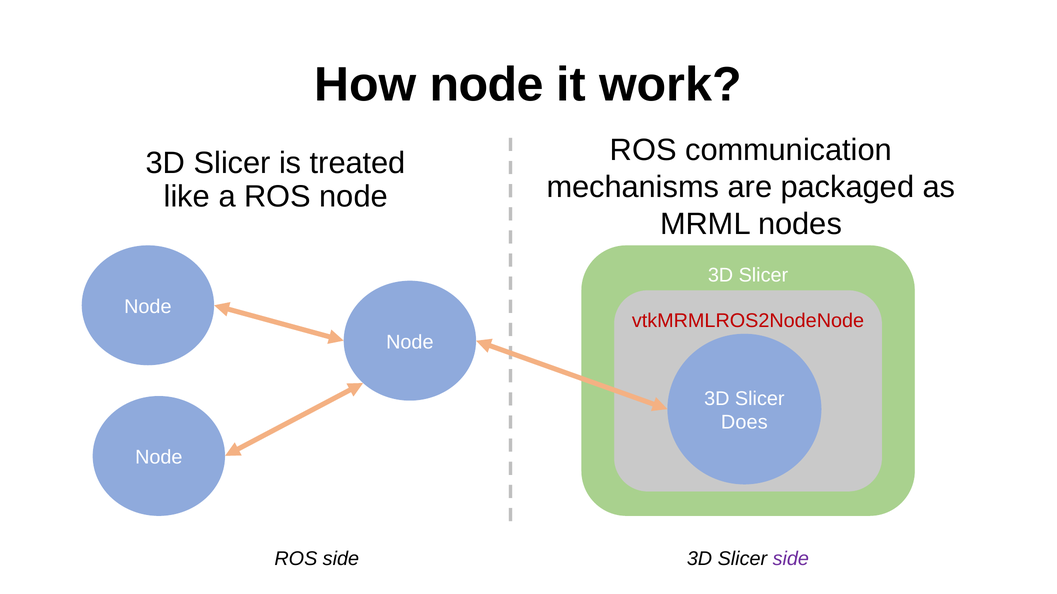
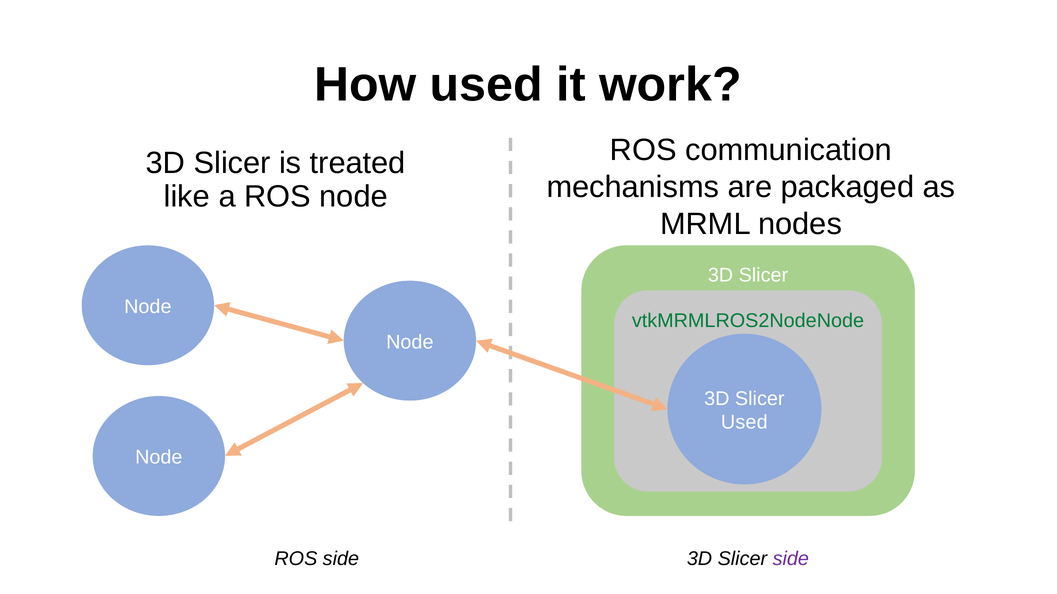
How node: node -> used (486, 85)
vtkMRMLROS2NodeNode colour: red -> green (748, 321)
Does: Does -> Used (744, 423)
